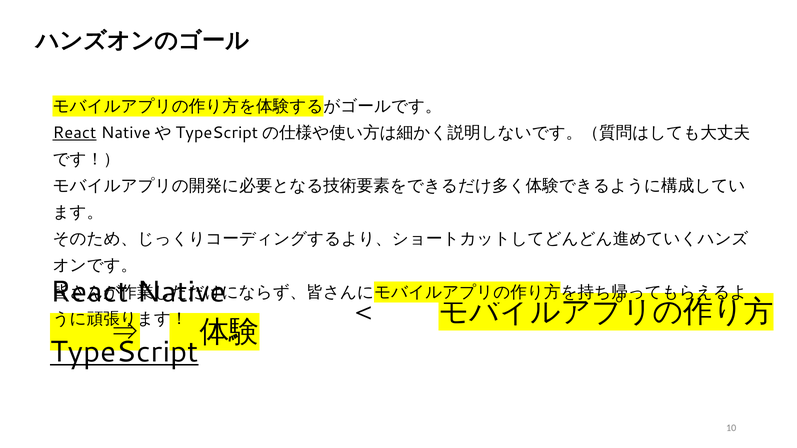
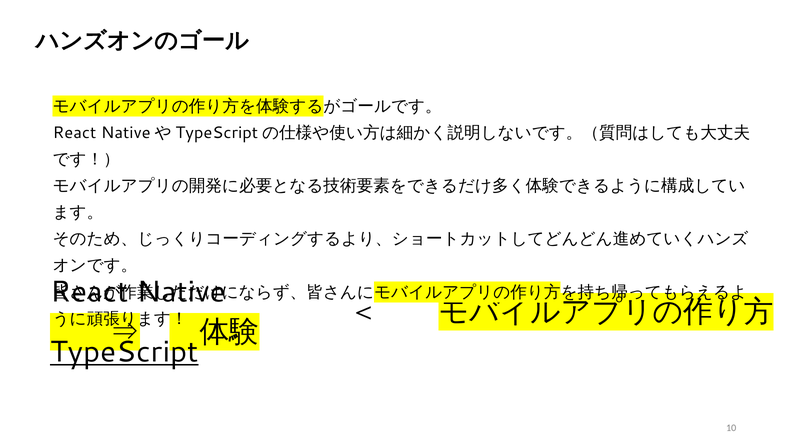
React underline: present -> none (74, 133)
